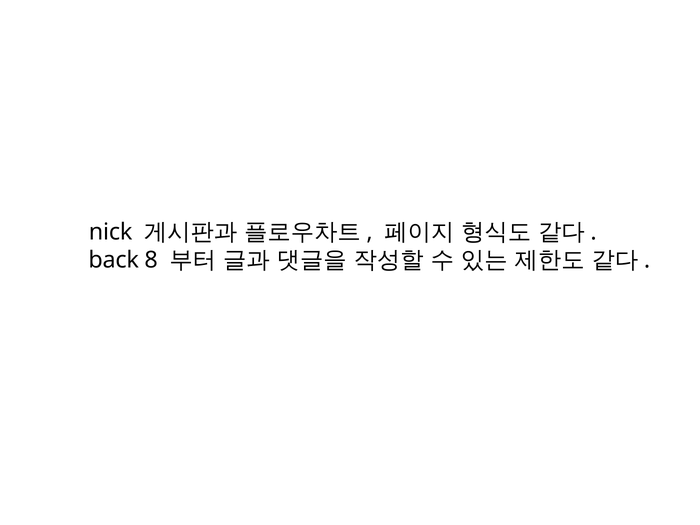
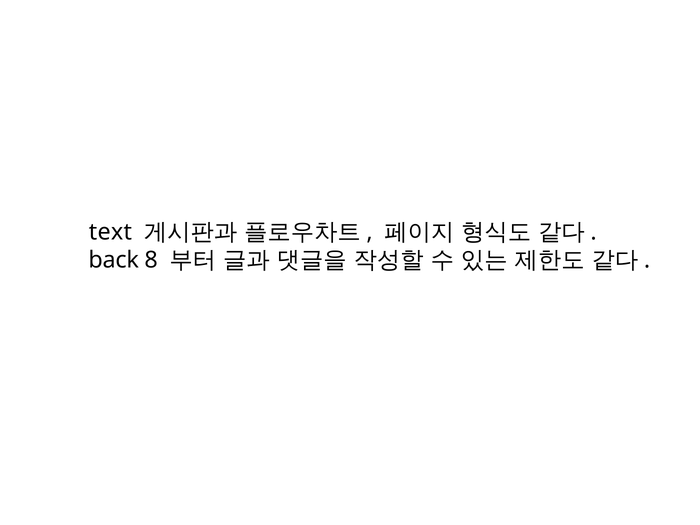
nick: nick -> text (110, 232)
